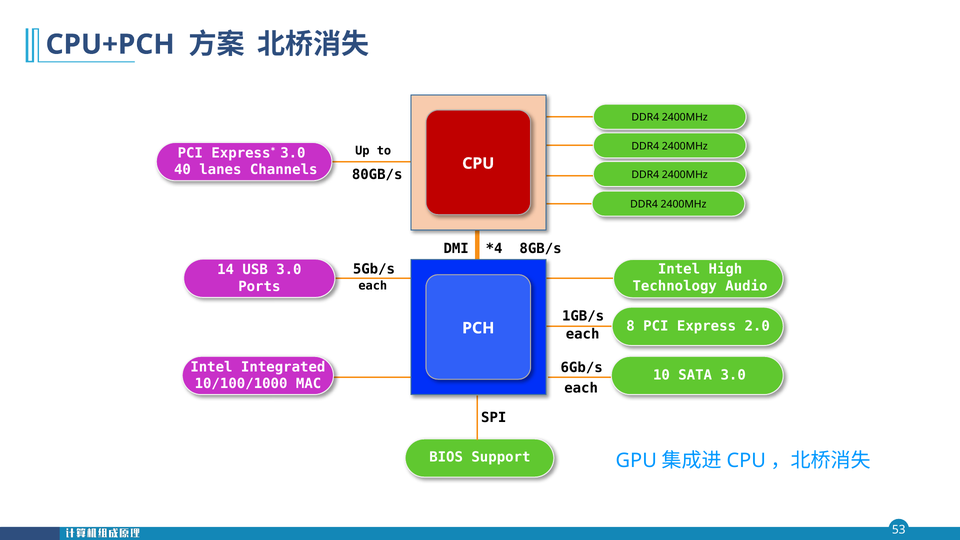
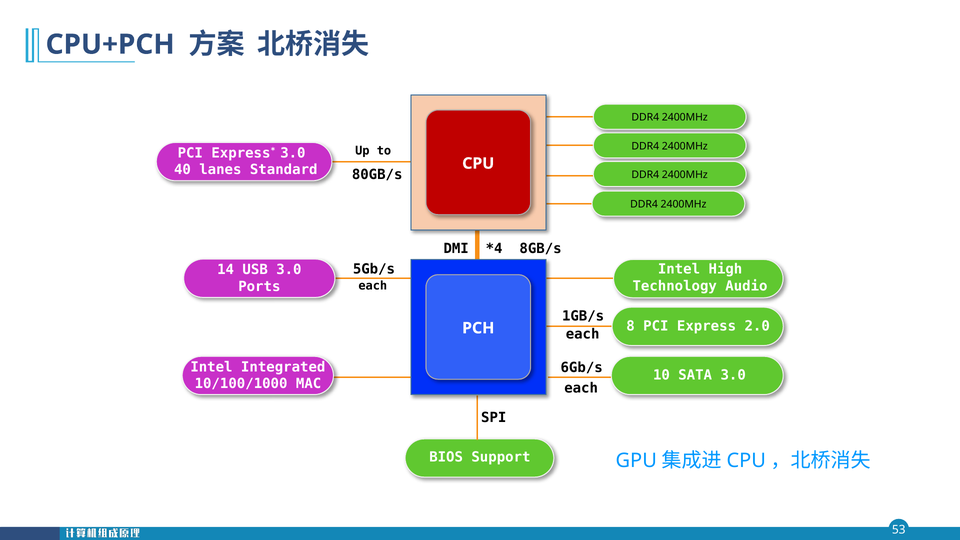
Channels: Channels -> Standard (284, 170)
